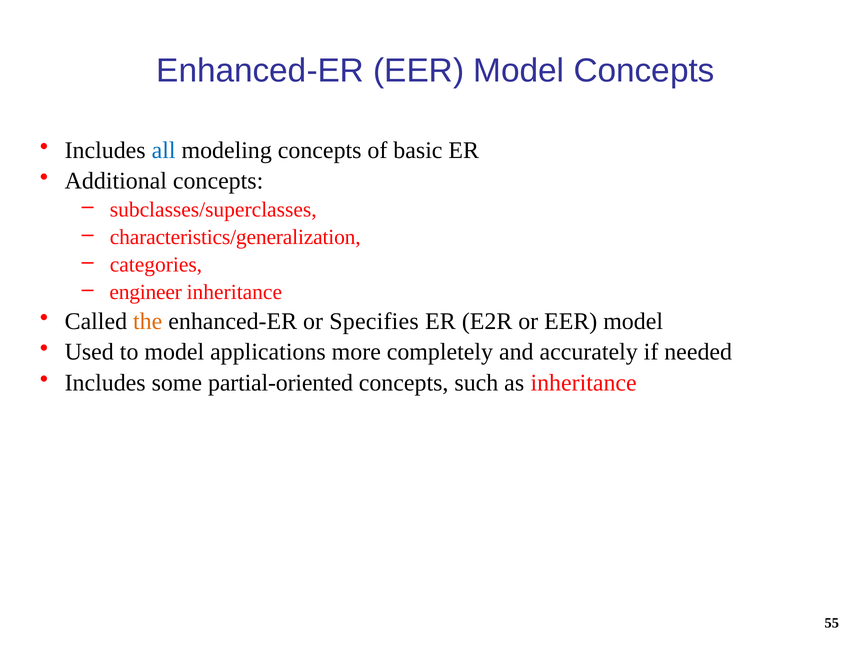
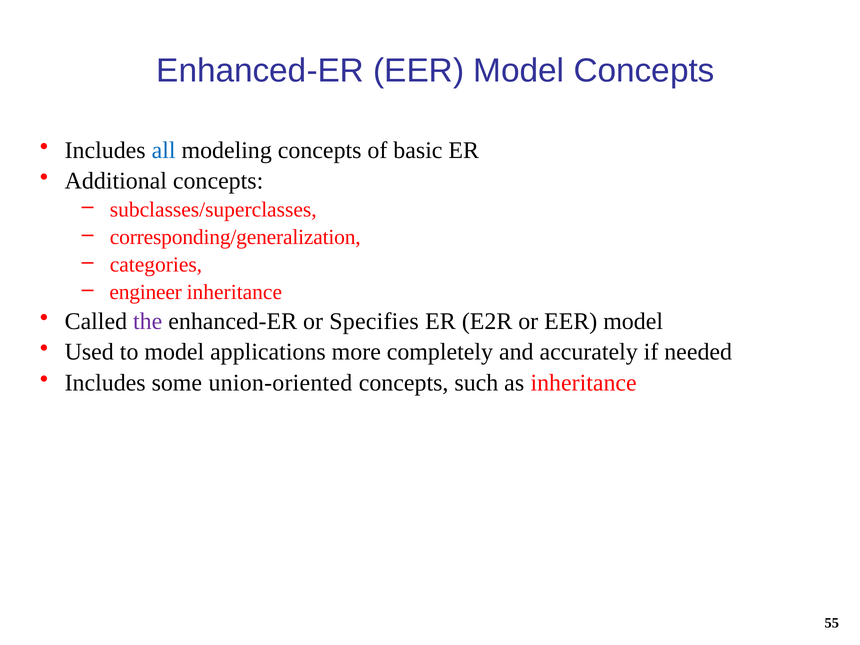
characteristics/generalization: characteristics/generalization -> corresponding/generalization (235, 237)
the colour: orange -> purple (148, 321)
partial-oriented: partial-oriented -> union-oriented (280, 383)
